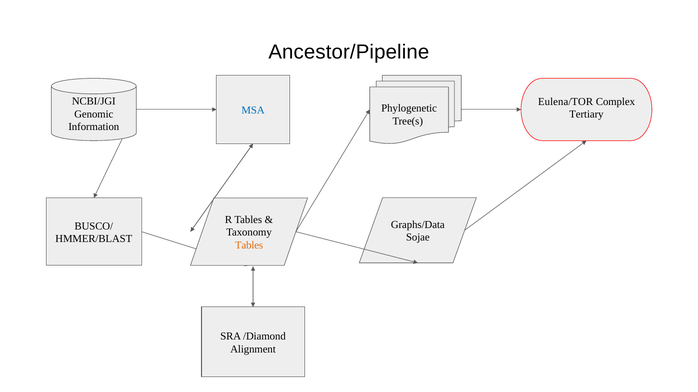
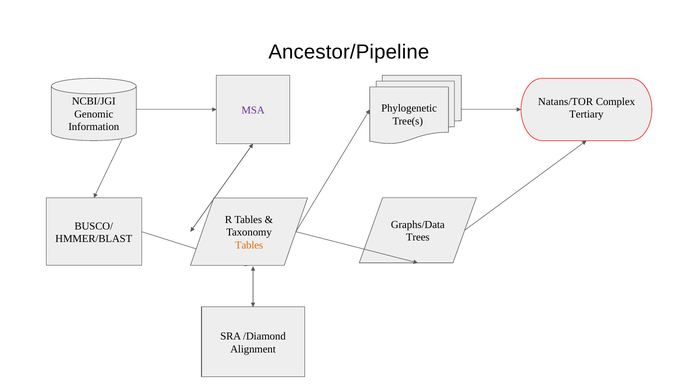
Eulena/TOR: Eulena/TOR -> Natans/TOR (566, 102)
MSA colour: blue -> purple (253, 110)
Sojae: Sojae -> Trees (418, 238)
